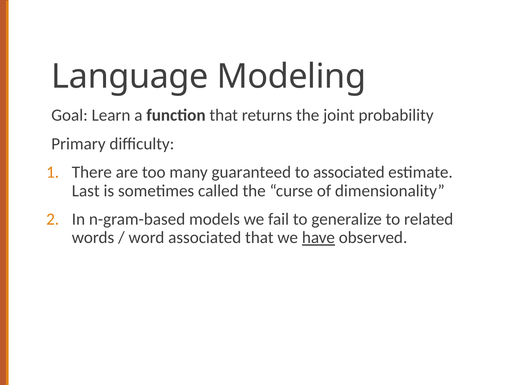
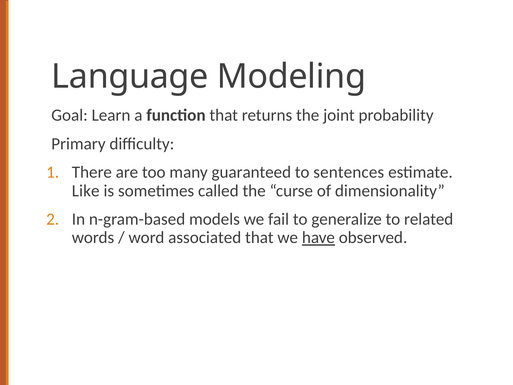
to associated: associated -> sentences (349, 172)
Last: Last -> Like (86, 191)
